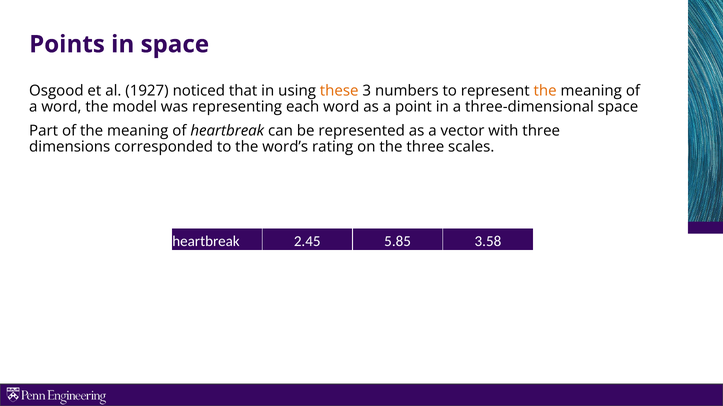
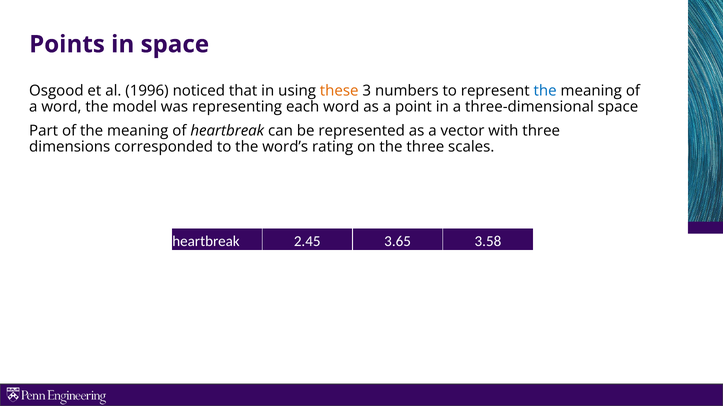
1927: 1927 -> 1996 (147, 91)
the colour: orange -> blue (545, 91)
5.85: 5.85 -> 3.65 (398, 242)
